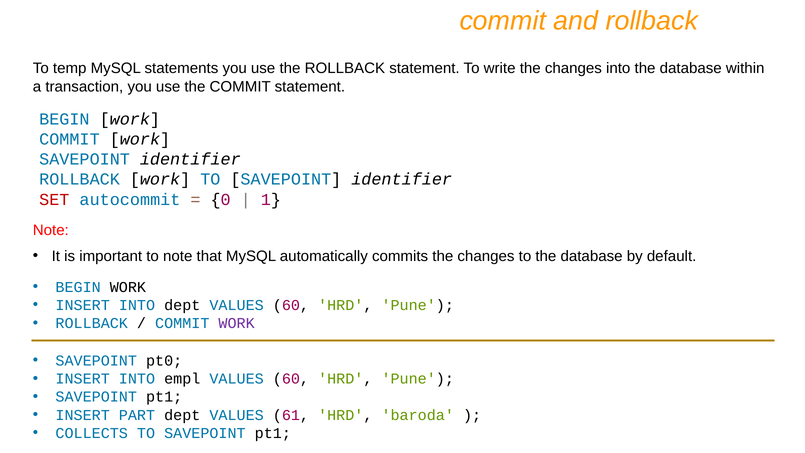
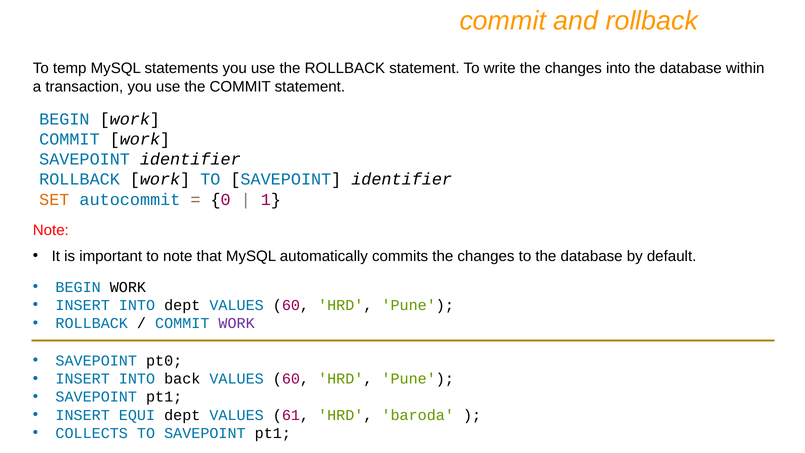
SET colour: red -> orange (54, 199)
empl: empl -> back (182, 379)
PART: PART -> EQUI (137, 415)
